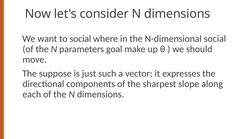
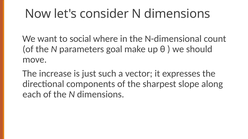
N-dimensional social: social -> count (215, 39)
suppose: suppose -> increase (55, 74)
